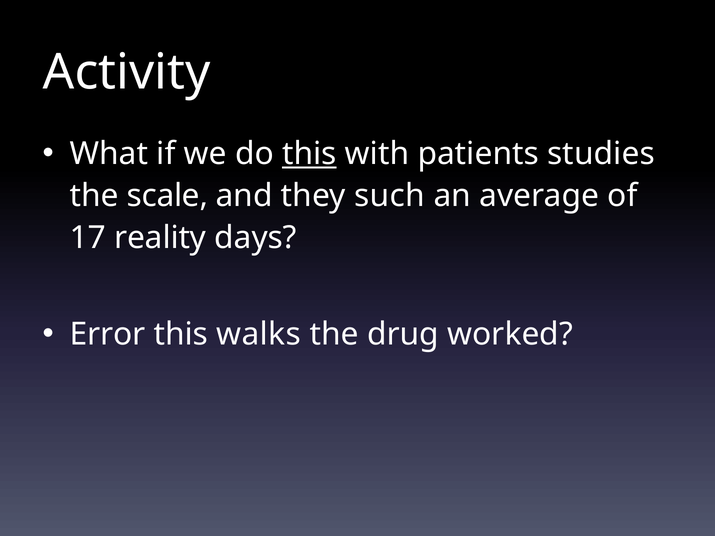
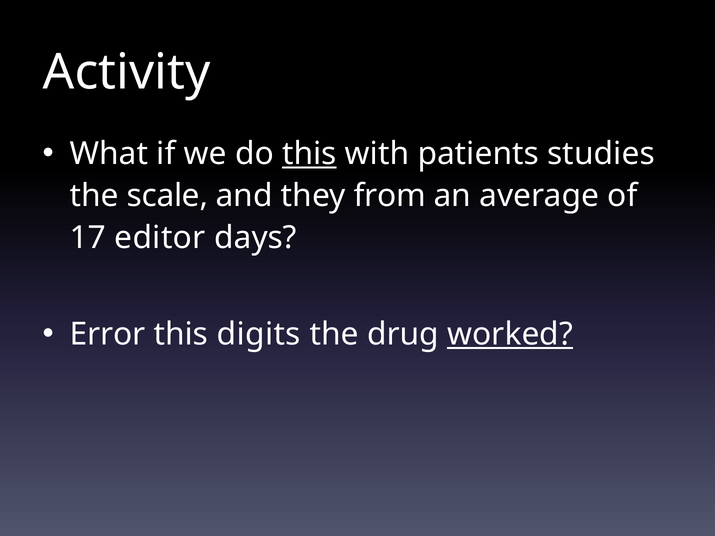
such: such -> from (390, 196)
reality: reality -> editor (160, 238)
walks: walks -> digits (259, 334)
worked underline: none -> present (510, 334)
